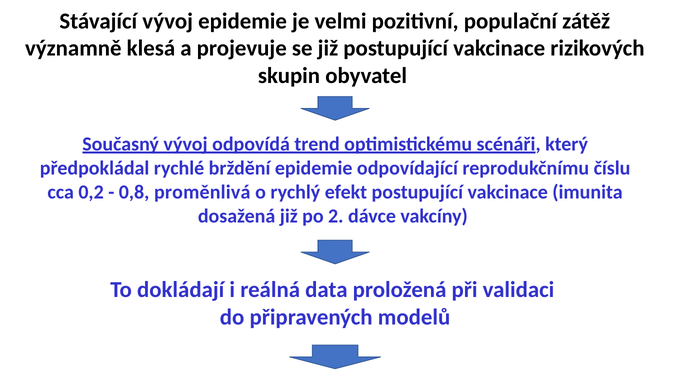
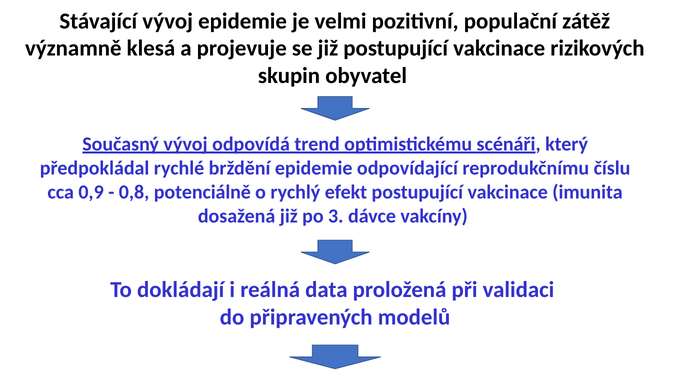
0,2: 0,2 -> 0,9 (91, 192)
proměnlivá: proměnlivá -> potenciálně (202, 192)
2: 2 -> 3 (336, 216)
